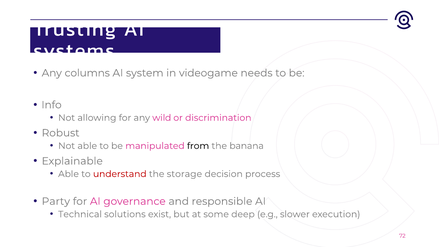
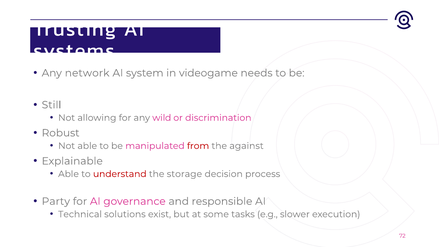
columns: columns -> network (87, 73)
Info: Info -> Still (51, 105)
from colour: black -> red (198, 146)
banana: banana -> against (247, 146)
deep: deep -> tasks (243, 214)
